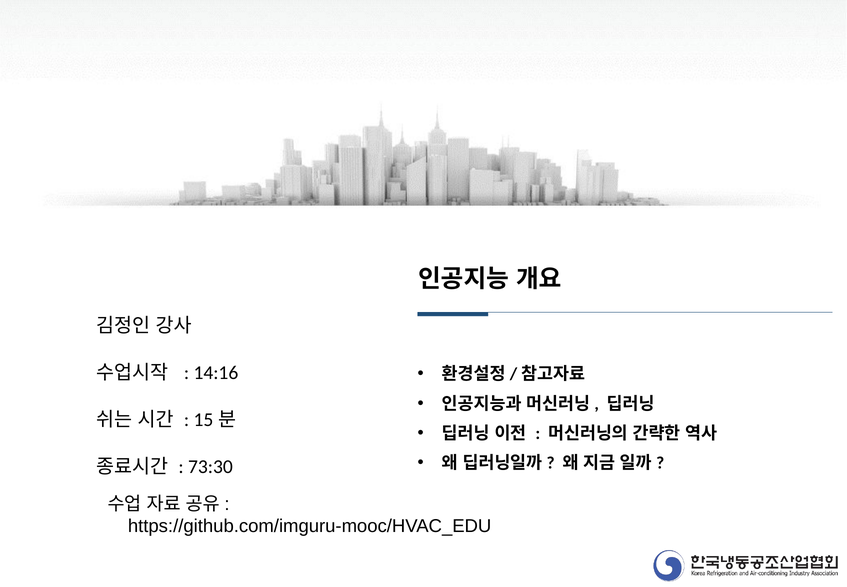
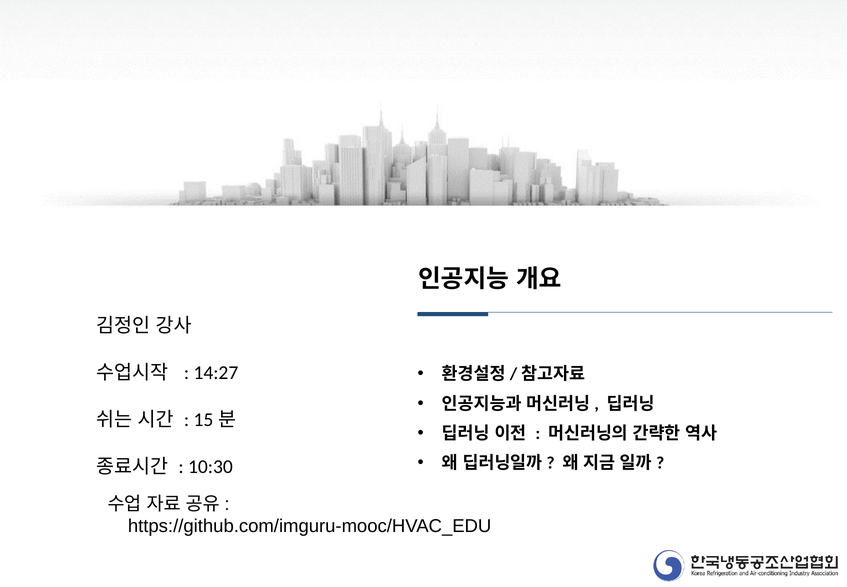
14:16: 14:16 -> 14:27 (216, 372)
73:30: 73:30 -> 10:30 (210, 466)
